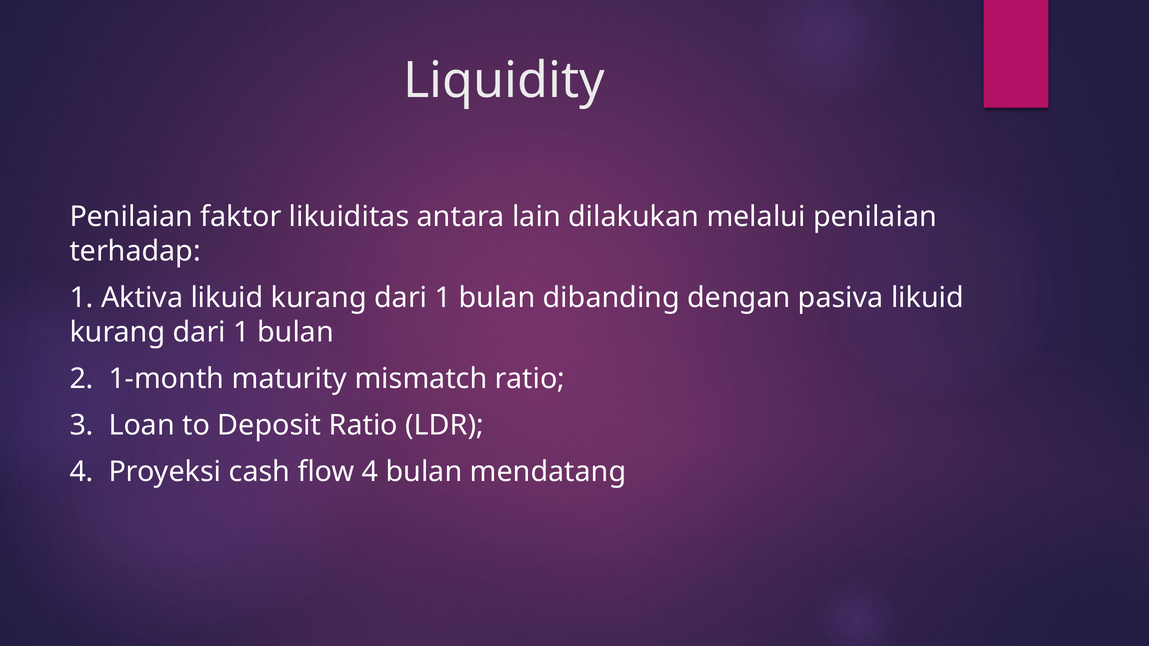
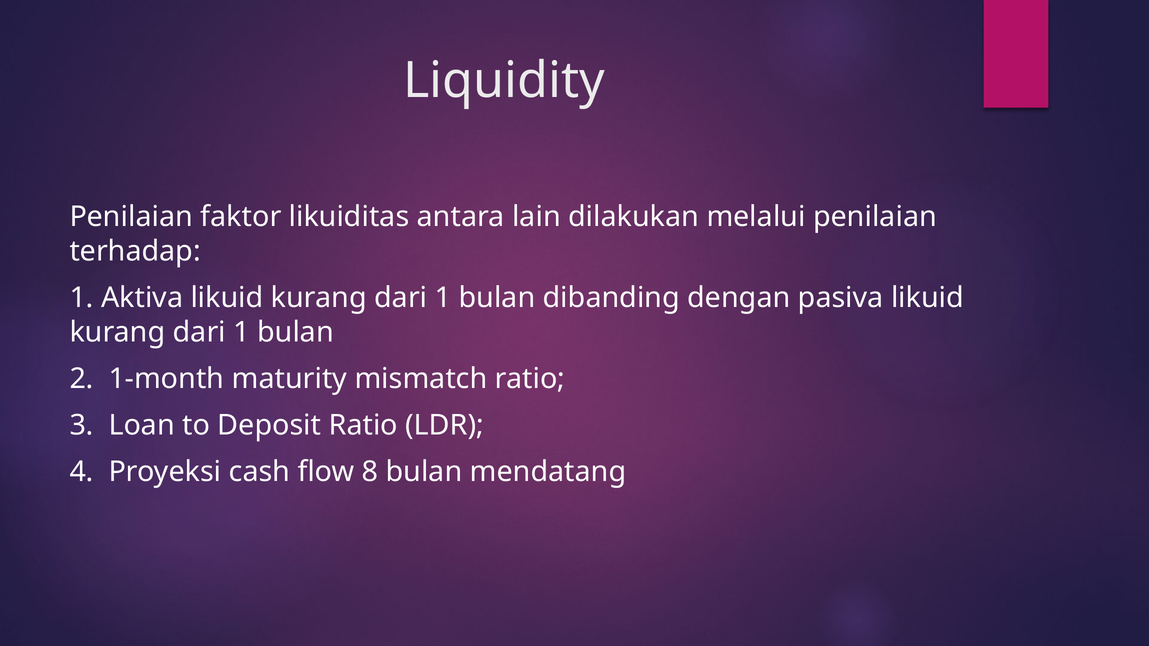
flow 4: 4 -> 8 (370, 472)
